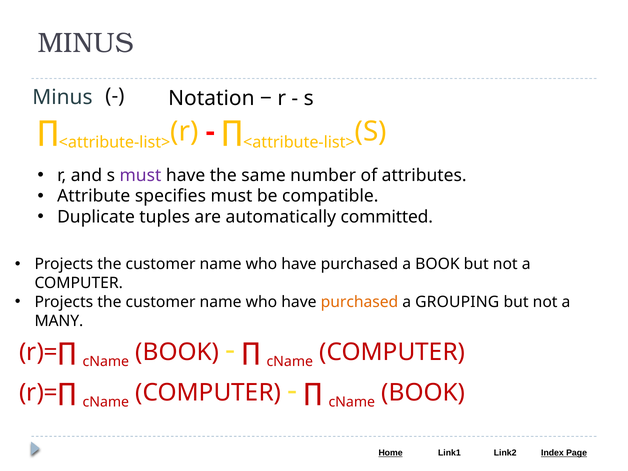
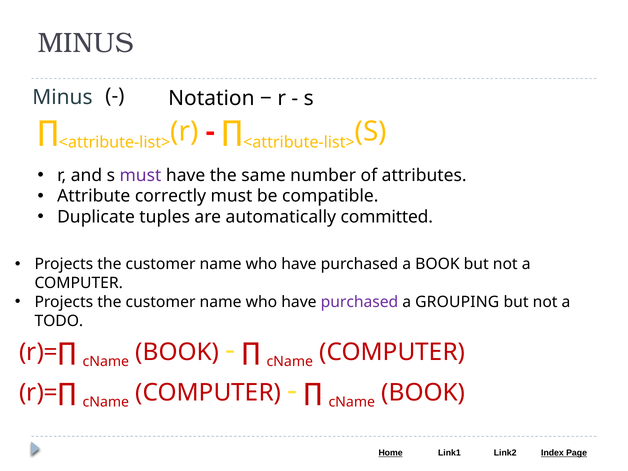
specifies: specifies -> correctly (171, 196)
purchased colour: orange -> purple (359, 302)
MANY: MANY -> TODO (59, 321)
